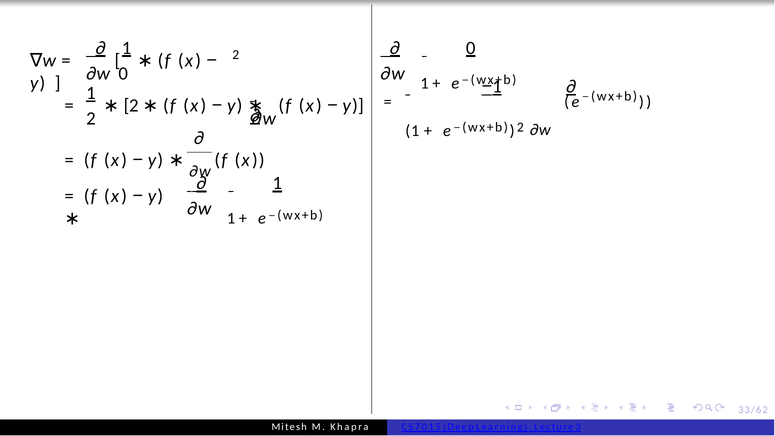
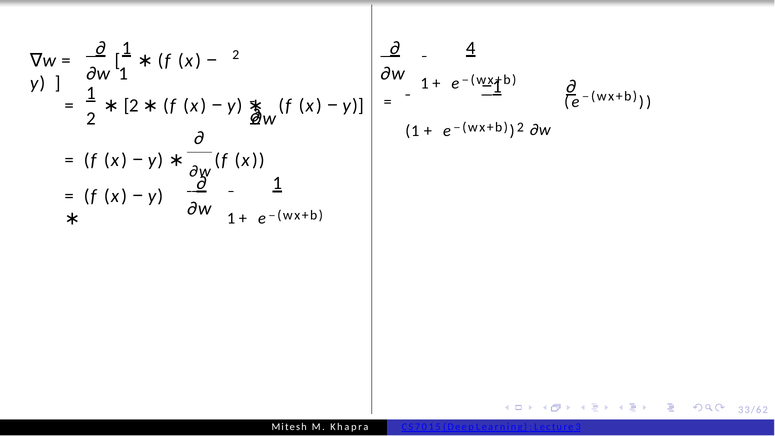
0: 0 -> 4 (471, 48)
∂w 0: 0 -> 1 (123, 73)
